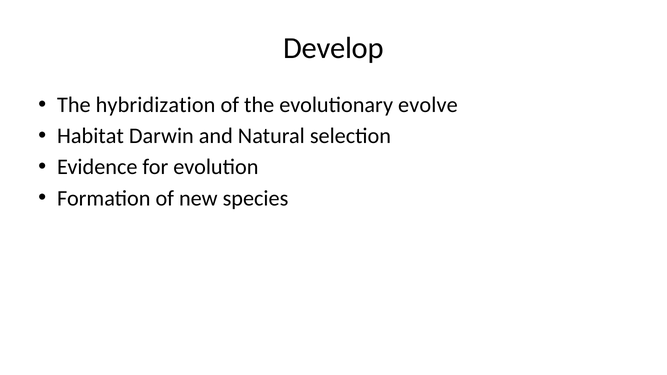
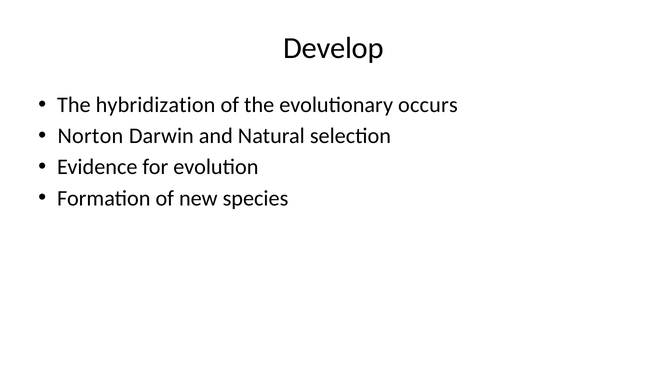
evolve: evolve -> occurs (428, 105)
Habitat: Habitat -> Norton (90, 136)
